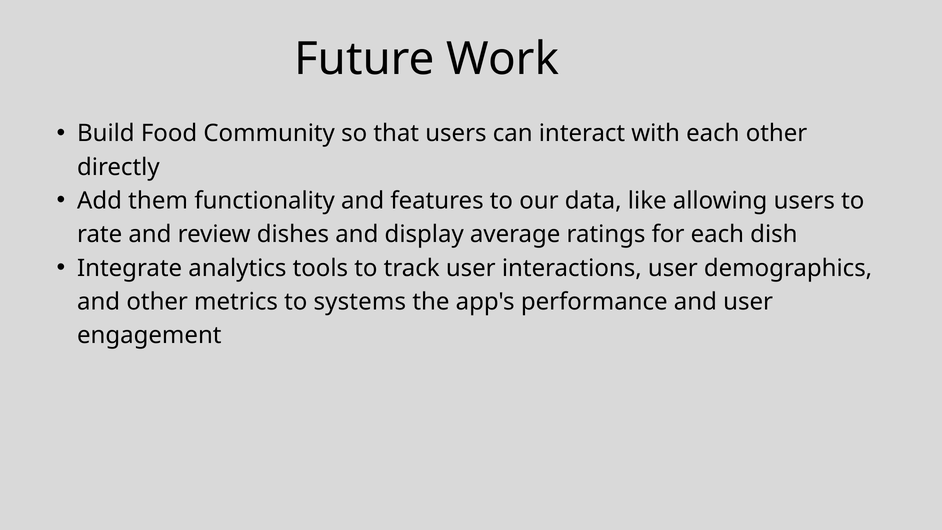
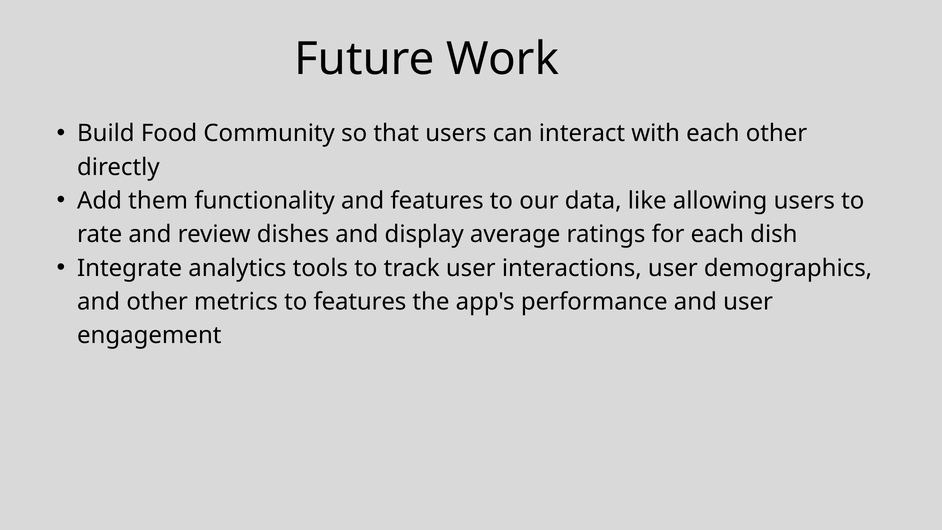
to systems: systems -> features (360, 302)
